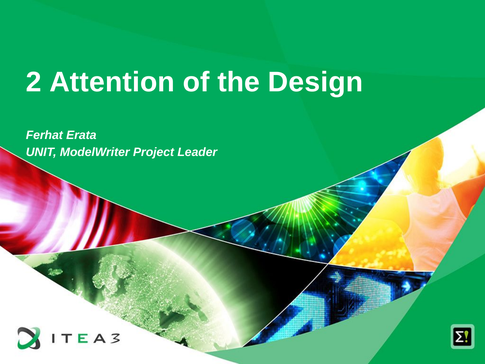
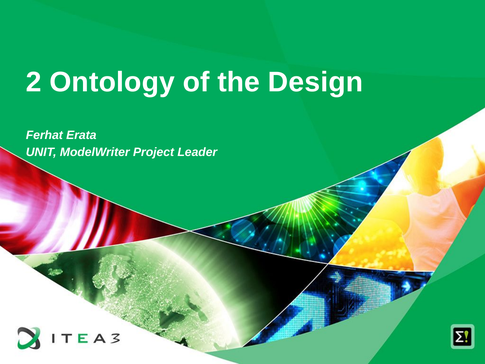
Attention: Attention -> Ontology (112, 82)
